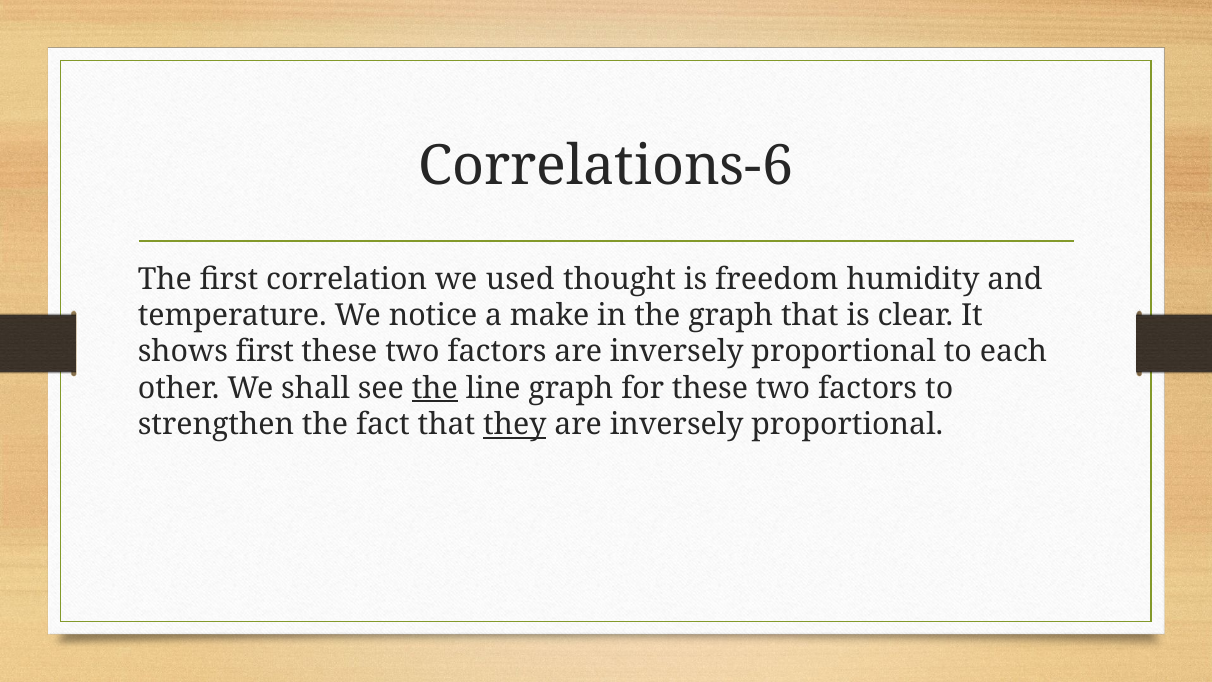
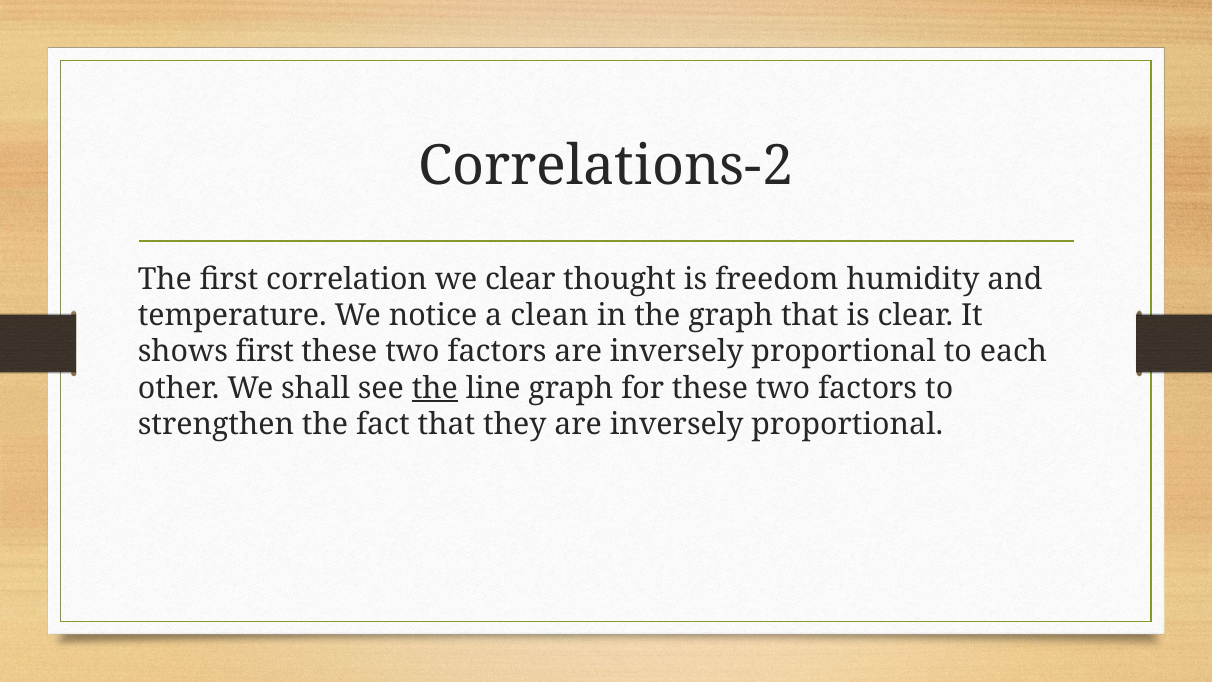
Correlations-6: Correlations-6 -> Correlations-2 (606, 166)
we used: used -> clear (520, 279)
make: make -> clean (550, 315)
they underline: present -> none (515, 424)
